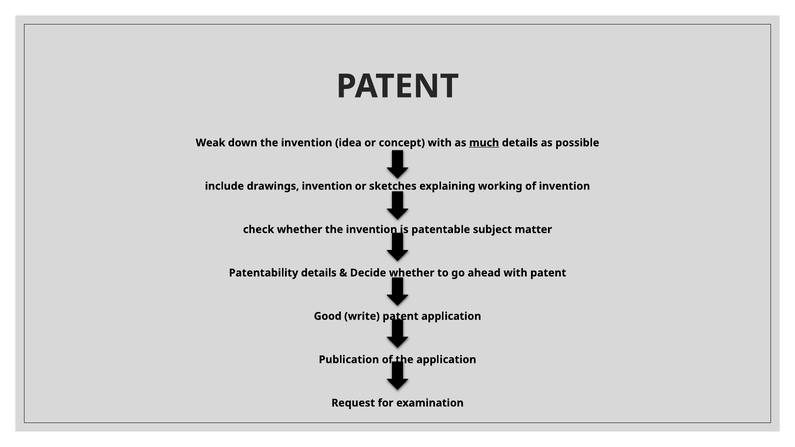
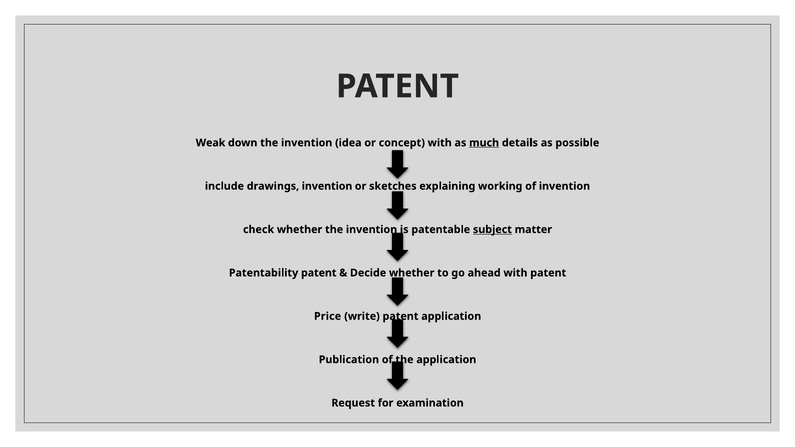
subject underline: none -> present (492, 230)
Patentability details: details -> patent (319, 273)
Good: Good -> Price (328, 316)
